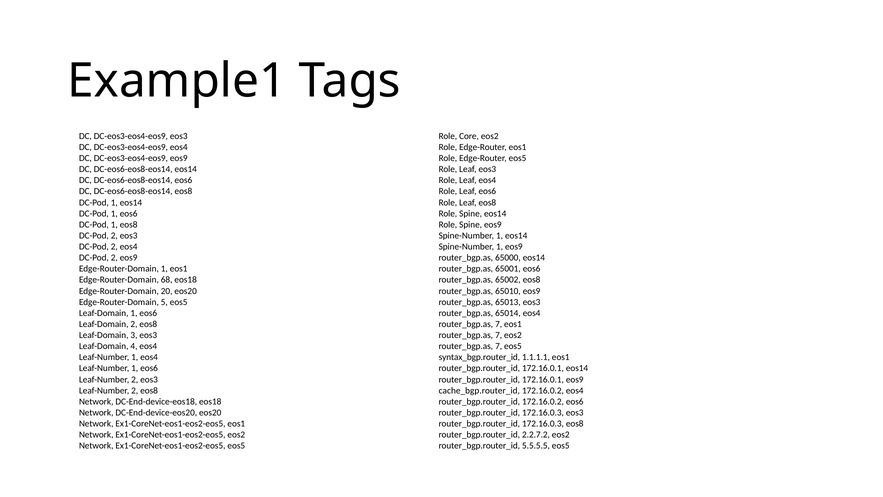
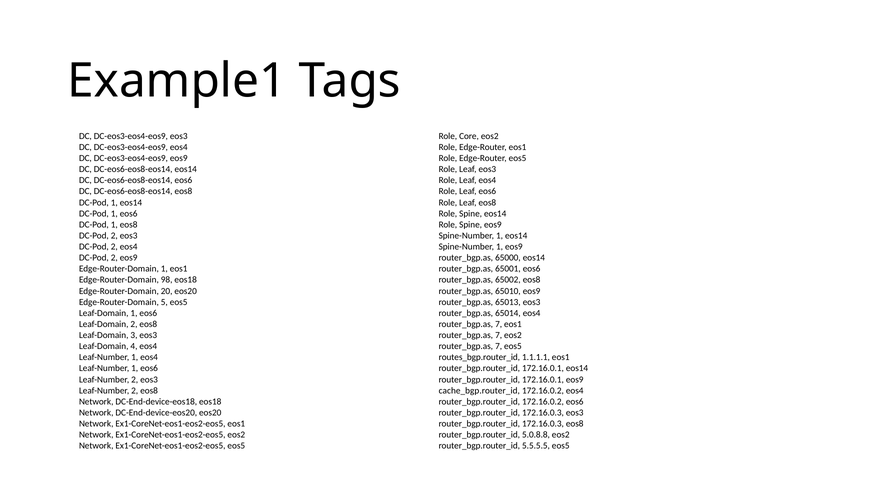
68: 68 -> 98 (167, 280)
syntax_bgp.router_id: syntax_bgp.router_id -> routes_bgp.router_id (479, 357)
2.2.7.2: 2.2.7.2 -> 5.0.8.8 (536, 435)
